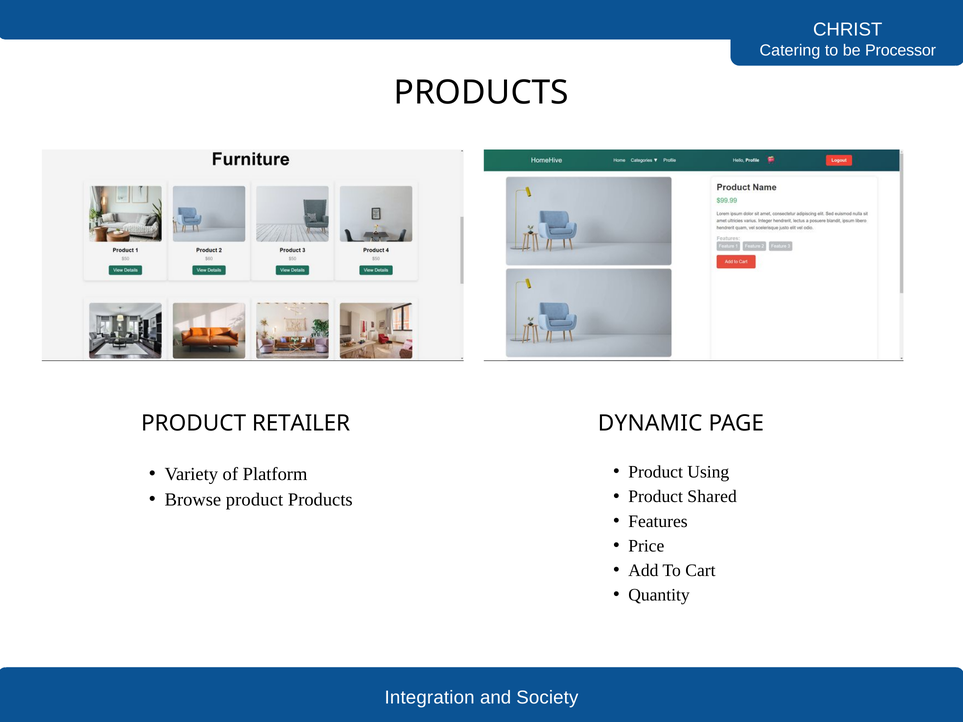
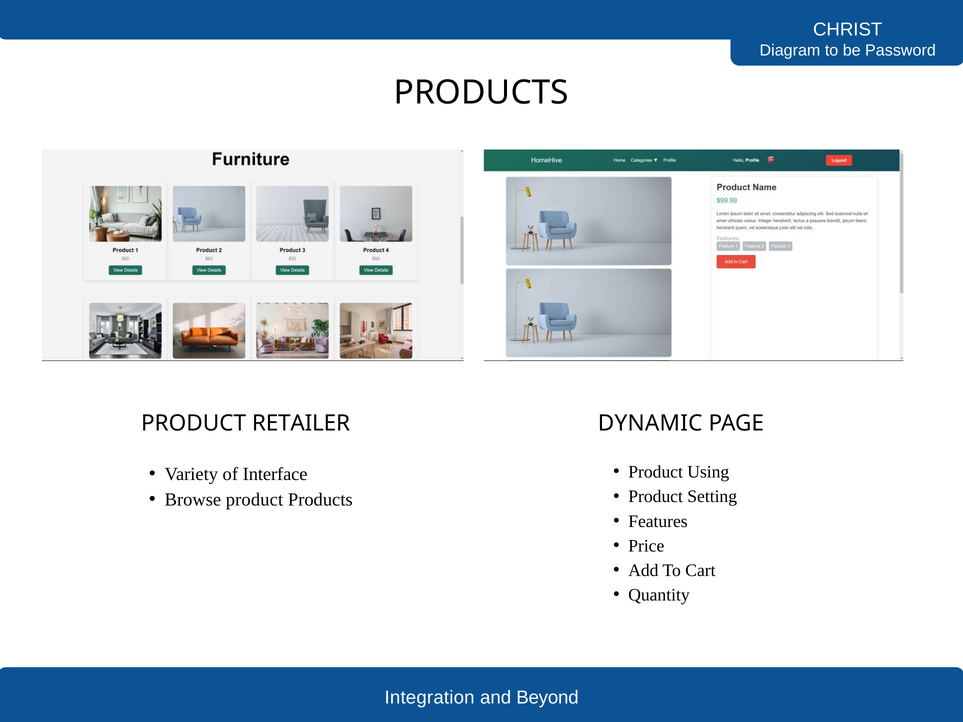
Catering: Catering -> Diagram (790, 50)
Processor: Processor -> Password (900, 50)
Platform: Platform -> Interface (275, 474)
Shared: Shared -> Setting (712, 497)
Society: Society -> Beyond (547, 698)
